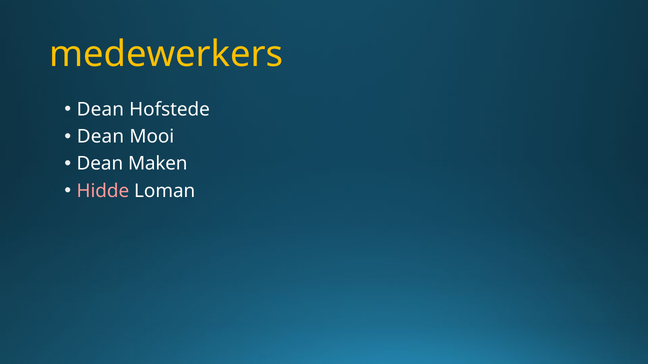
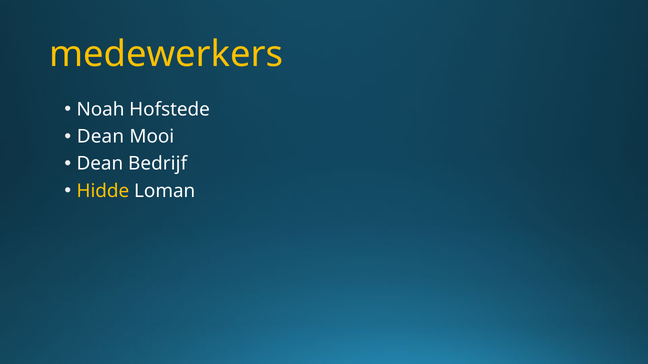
Dean: Dean -> Noah (100, 110)
Maken: Maken -> Bedrijf (158, 164)
Hidde colour: pink -> yellow (103, 191)
